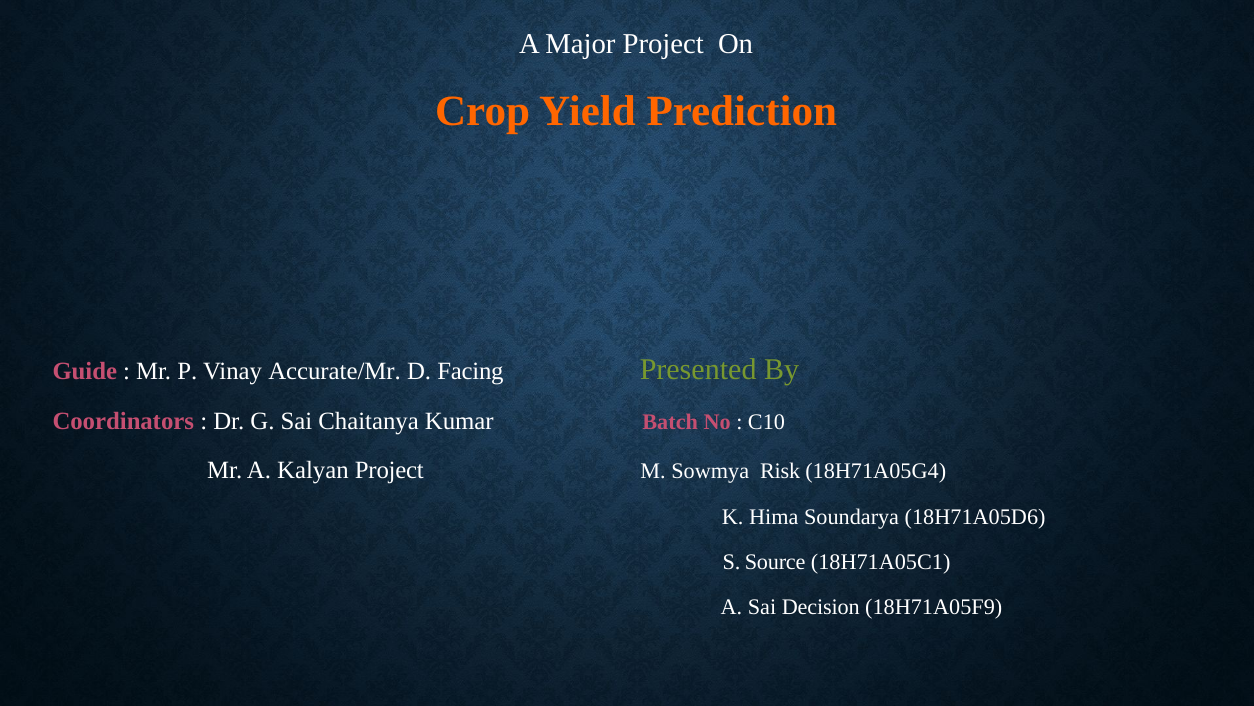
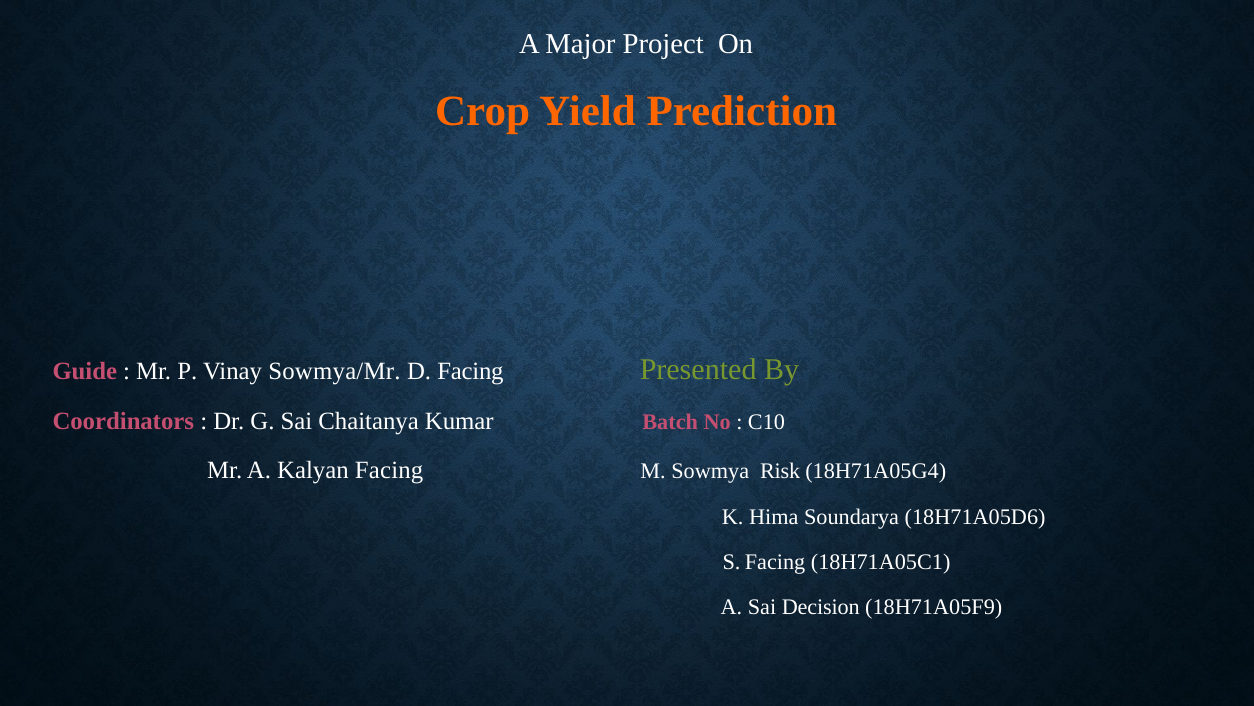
Accurate/Mr: Accurate/Mr -> Sowmya/Mr (334, 371)
Kalyan Project: Project -> Facing (389, 470)
S Source: Source -> Facing (775, 561)
